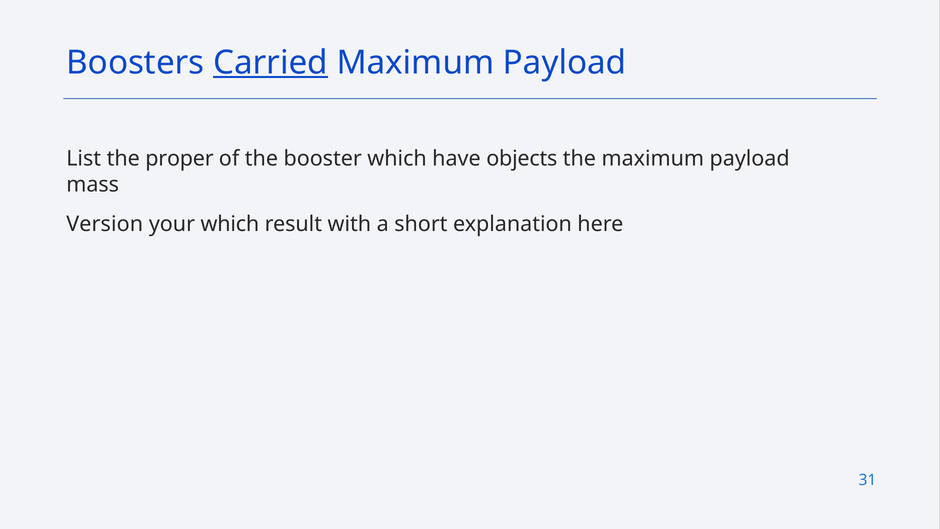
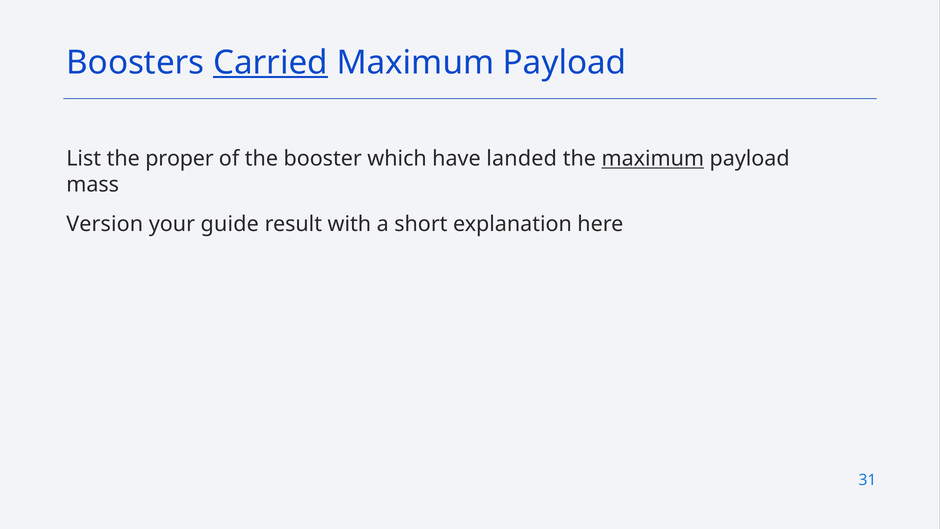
objects: objects -> landed (522, 159)
maximum underline: none -> present (653, 159)
your which: which -> guide (230, 224)
